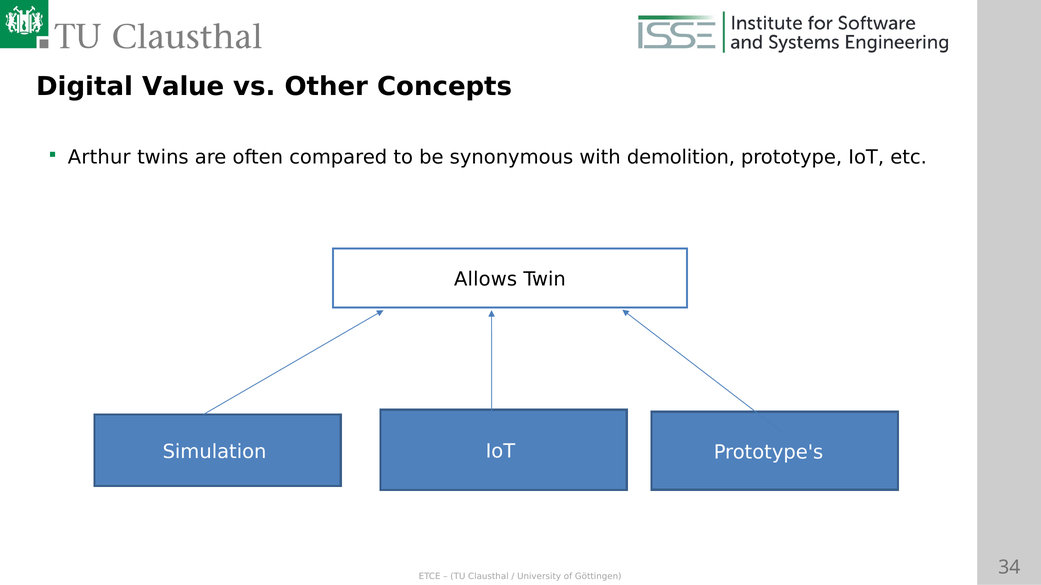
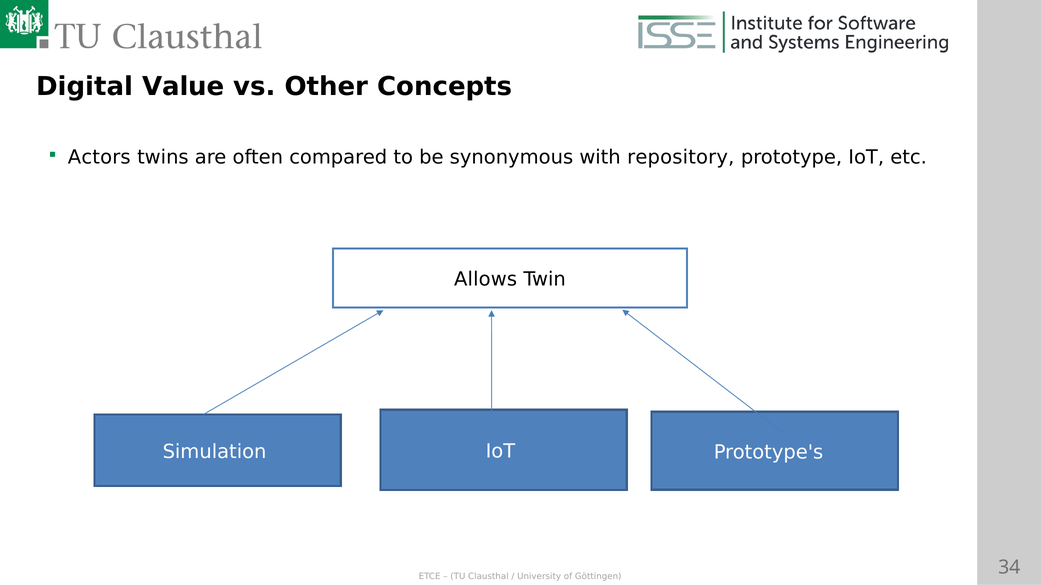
Arthur: Arthur -> Actors (99, 157)
demolition: demolition -> repository (681, 157)
